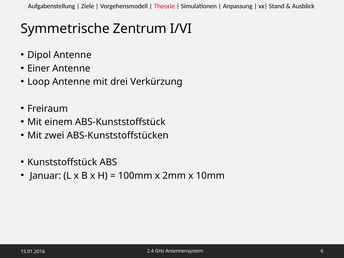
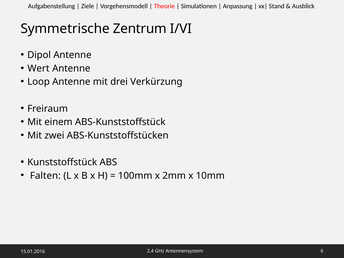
Einer: Einer -> Wert (38, 68)
Januar: Januar -> Falten (45, 176)
